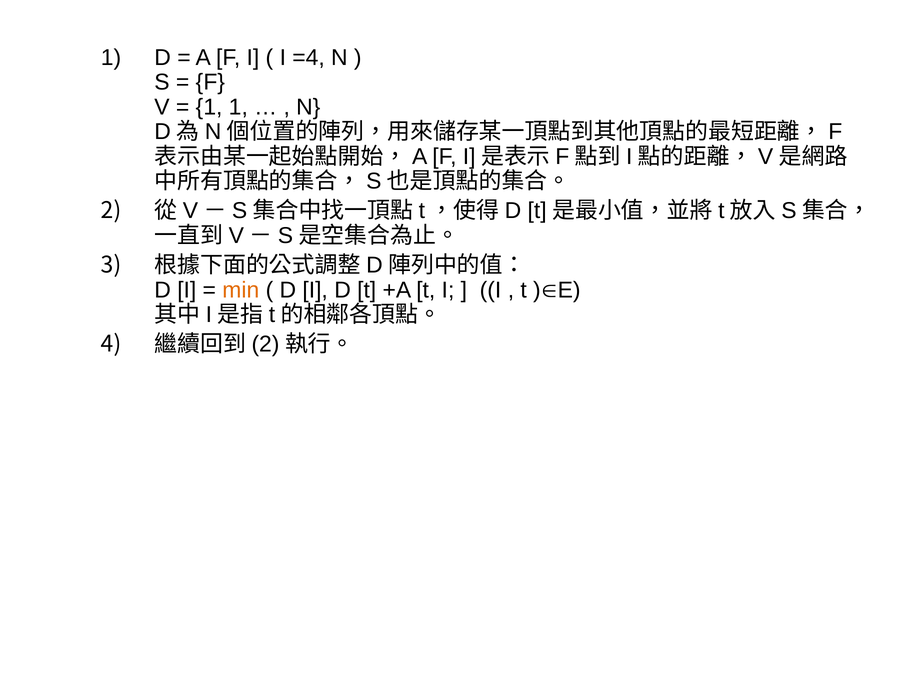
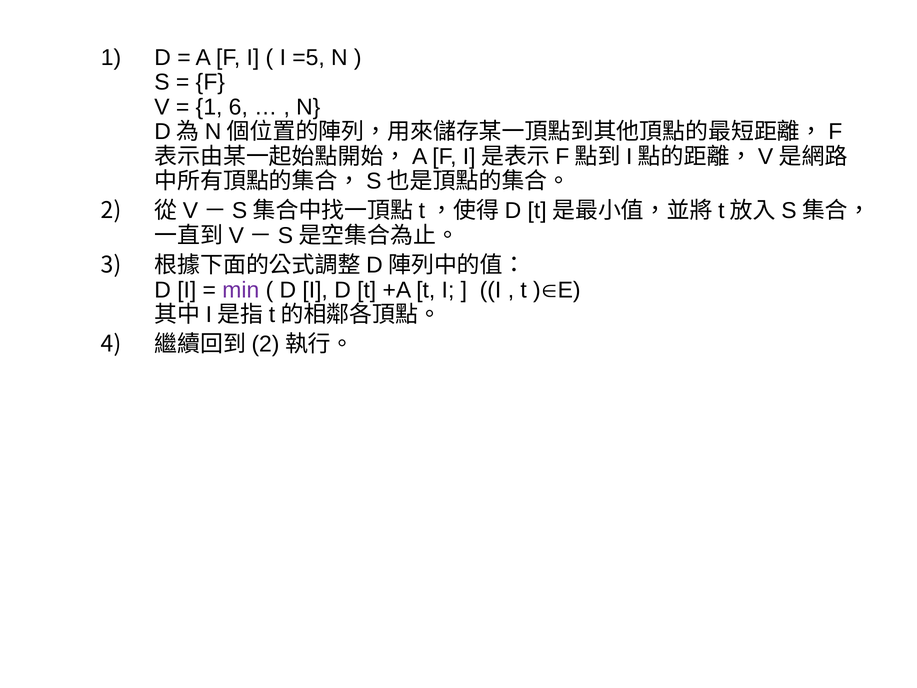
=4: =4 -> =5 (308, 57)
1 1: 1 -> 6 (238, 107)
min colour: orange -> purple (241, 290)
